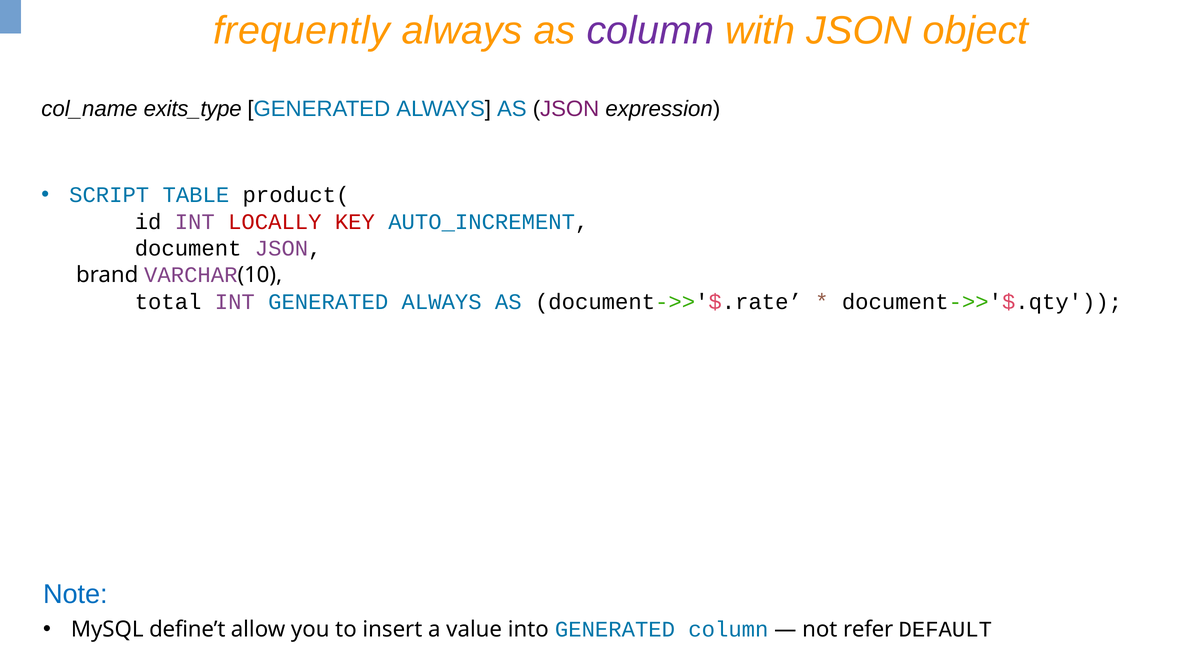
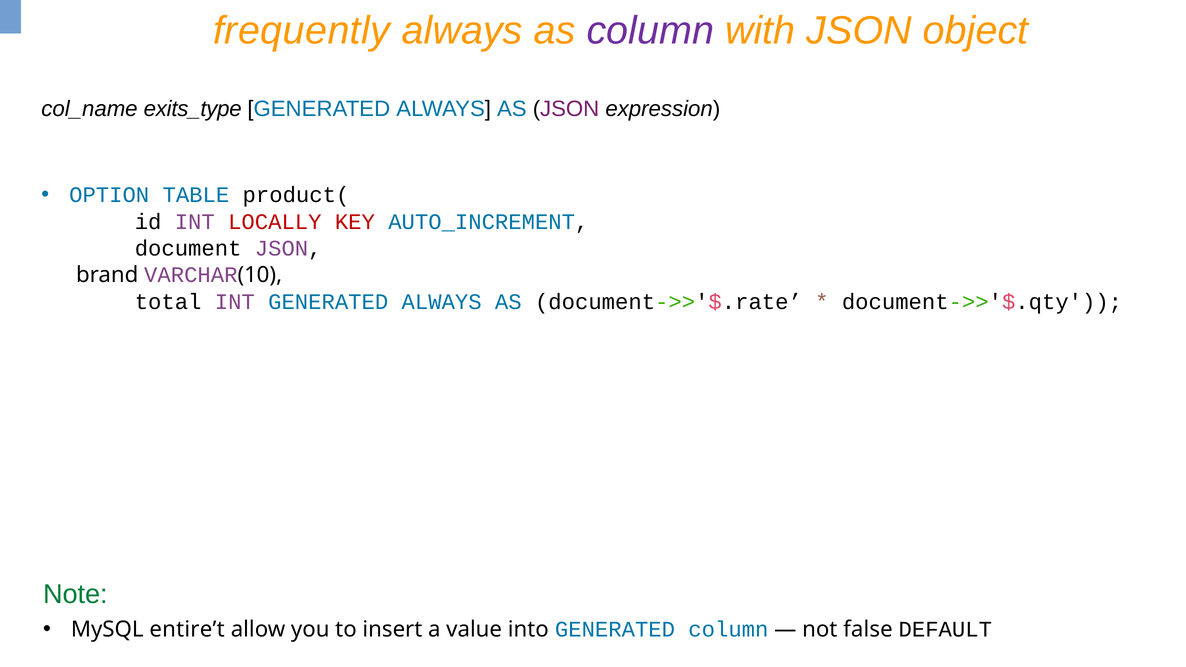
SCRIPT: SCRIPT -> OPTION (109, 195)
Note colour: blue -> green (75, 594)
define’t: define’t -> entire’t (187, 629)
refer: refer -> false (868, 629)
